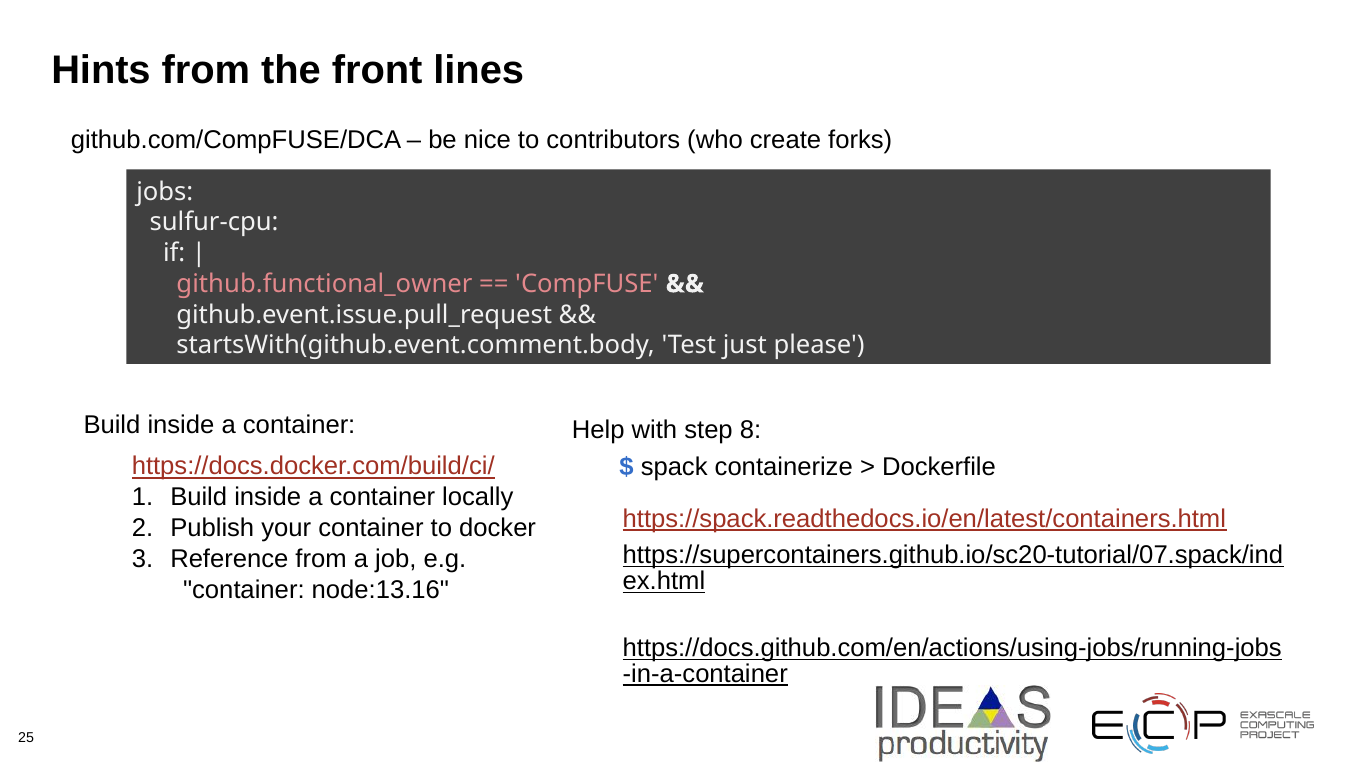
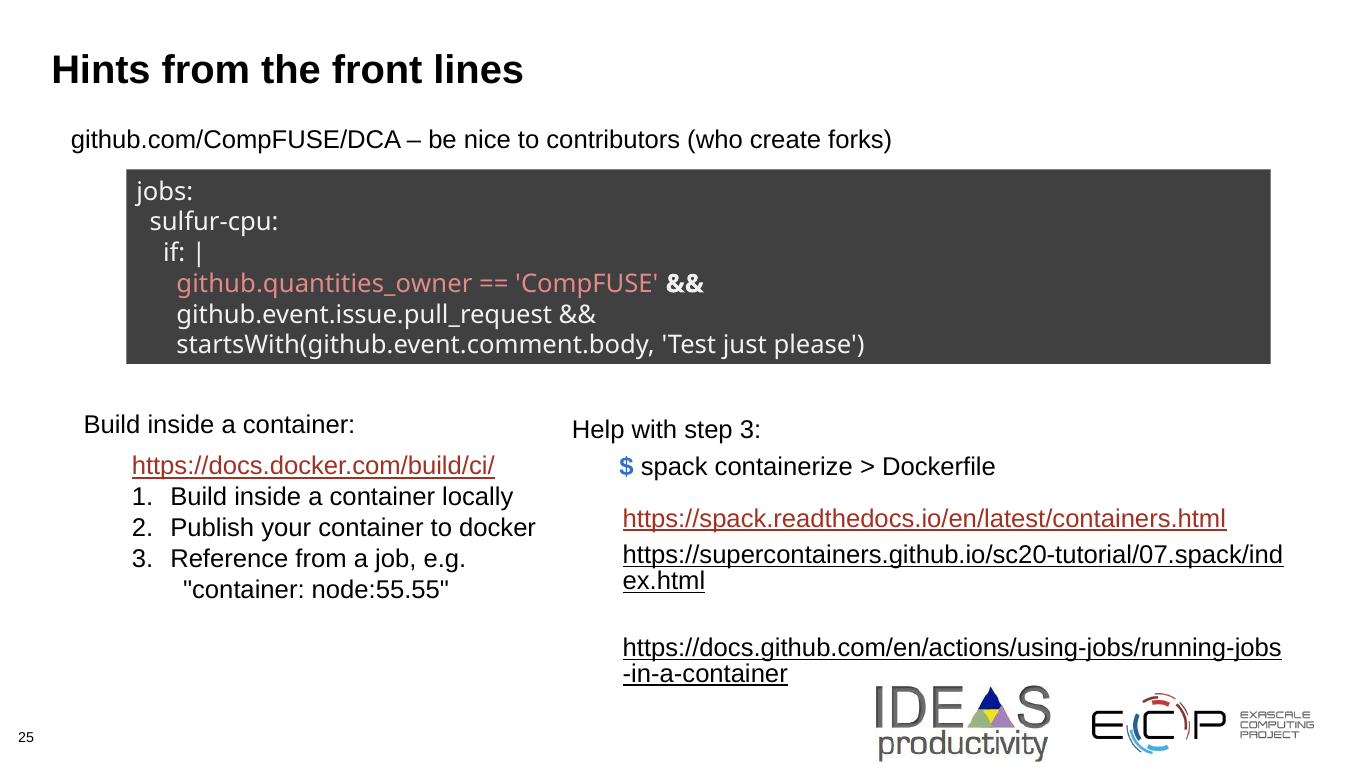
github.functional_owner: github.functional_owner -> github.quantities_owner (324, 284)
step 8: 8 -> 3 (750, 430)
node:13.16: node:13.16 -> node:55.55 (380, 590)
